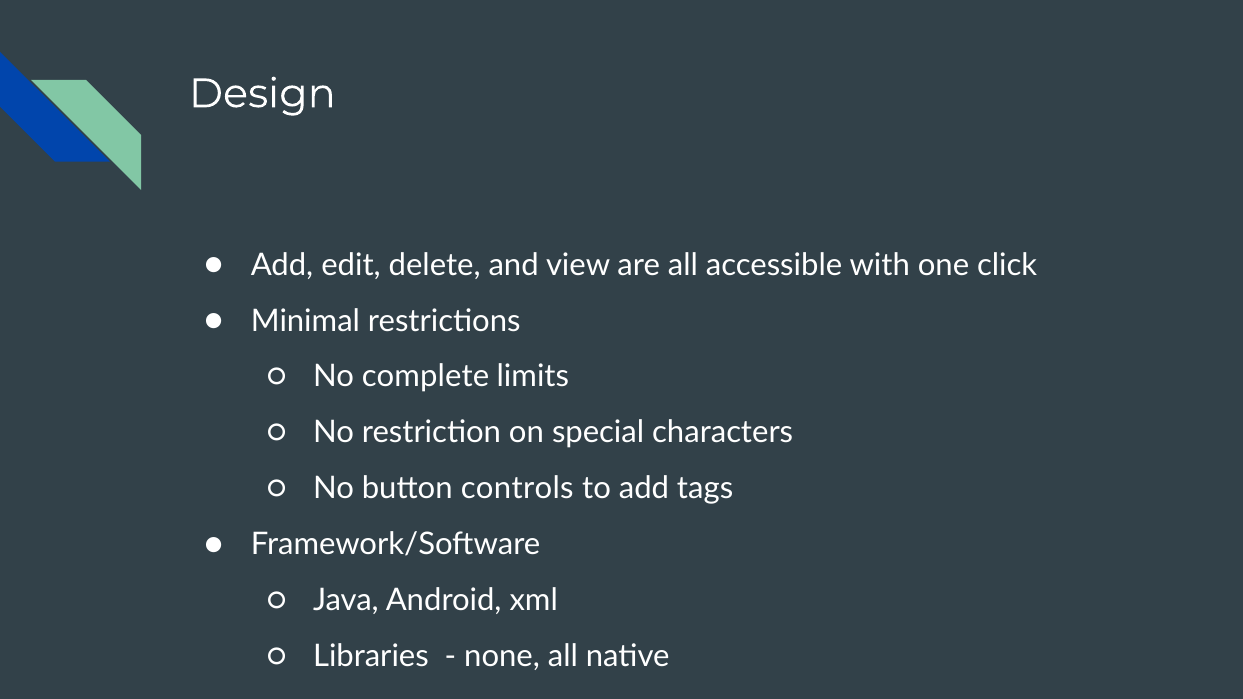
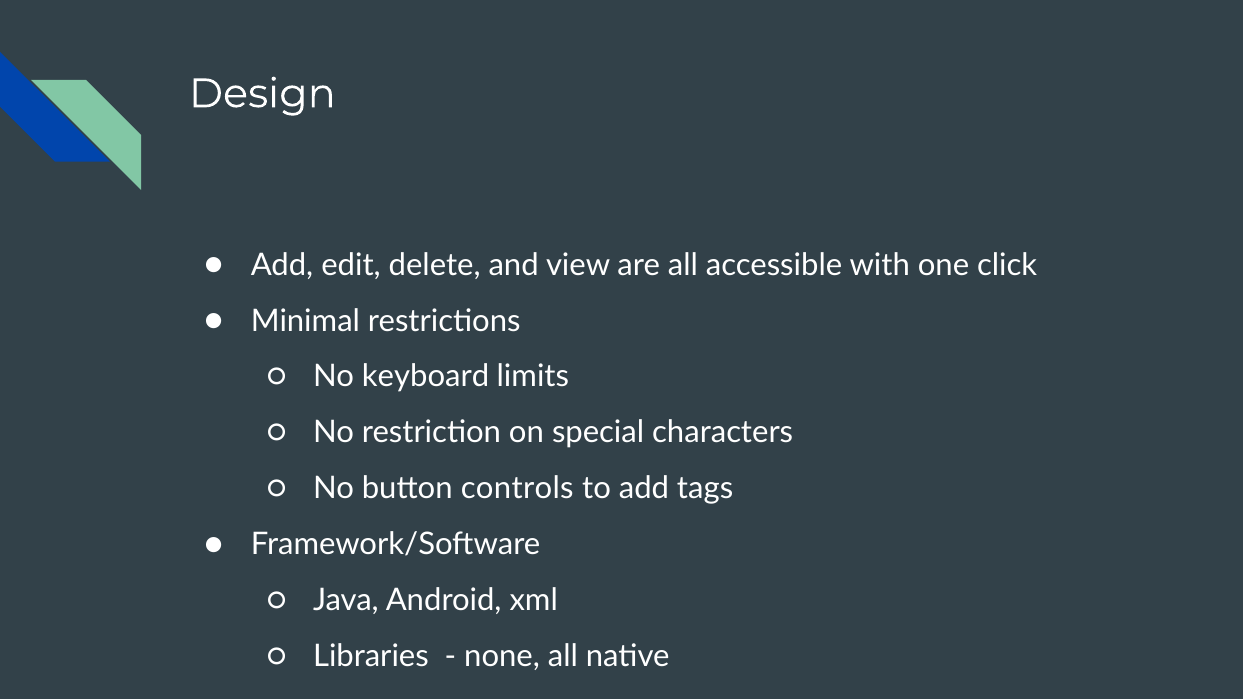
complete: complete -> keyboard (426, 377)
